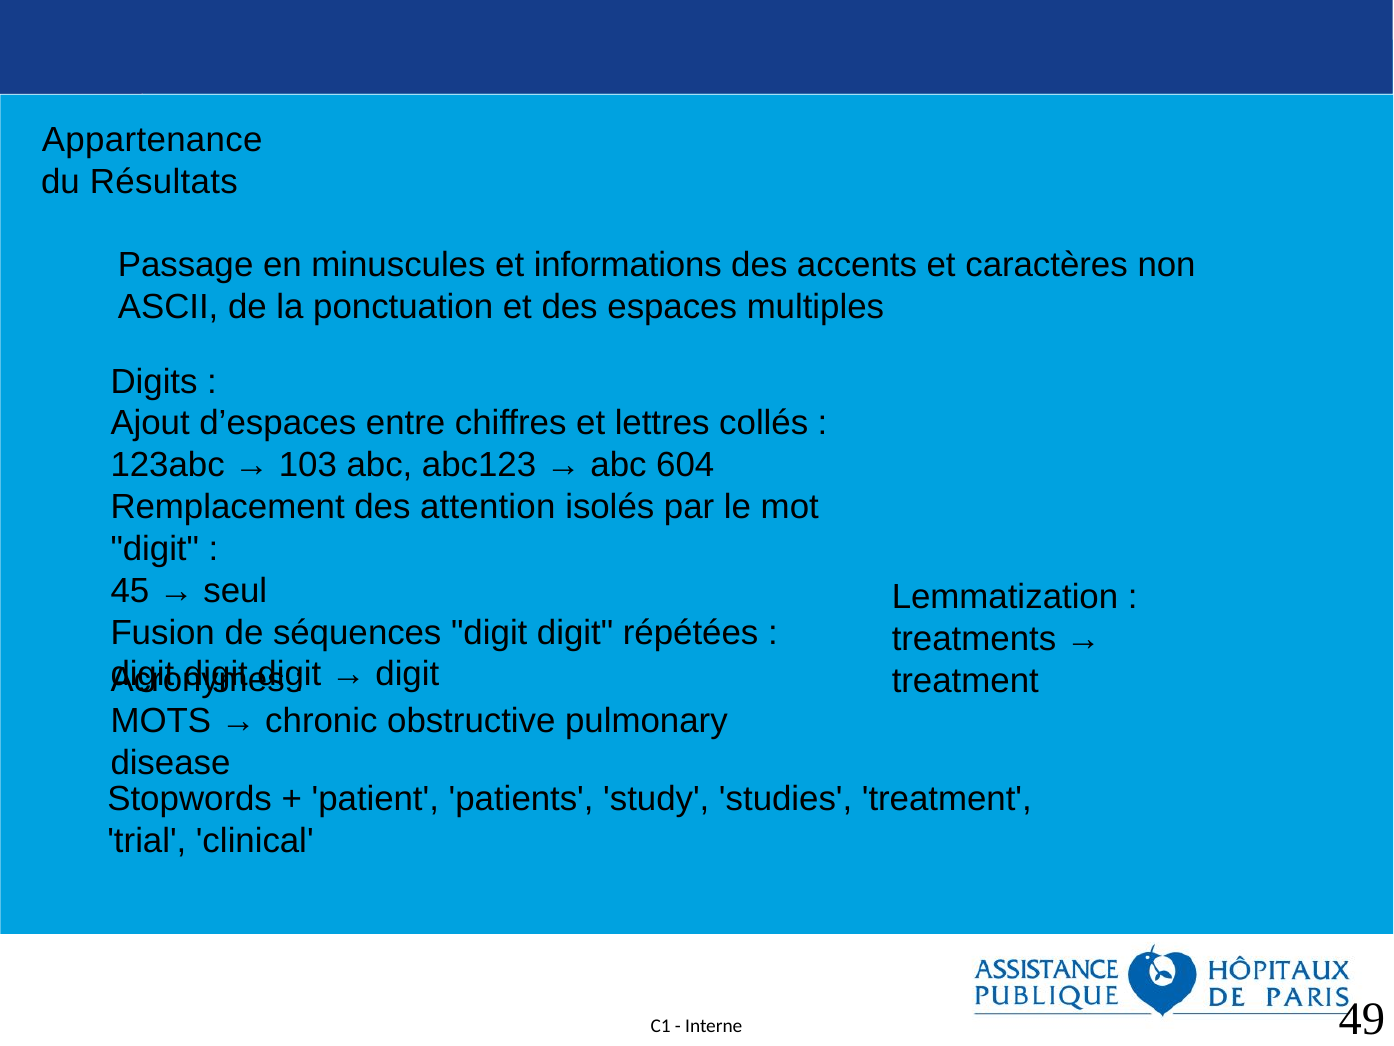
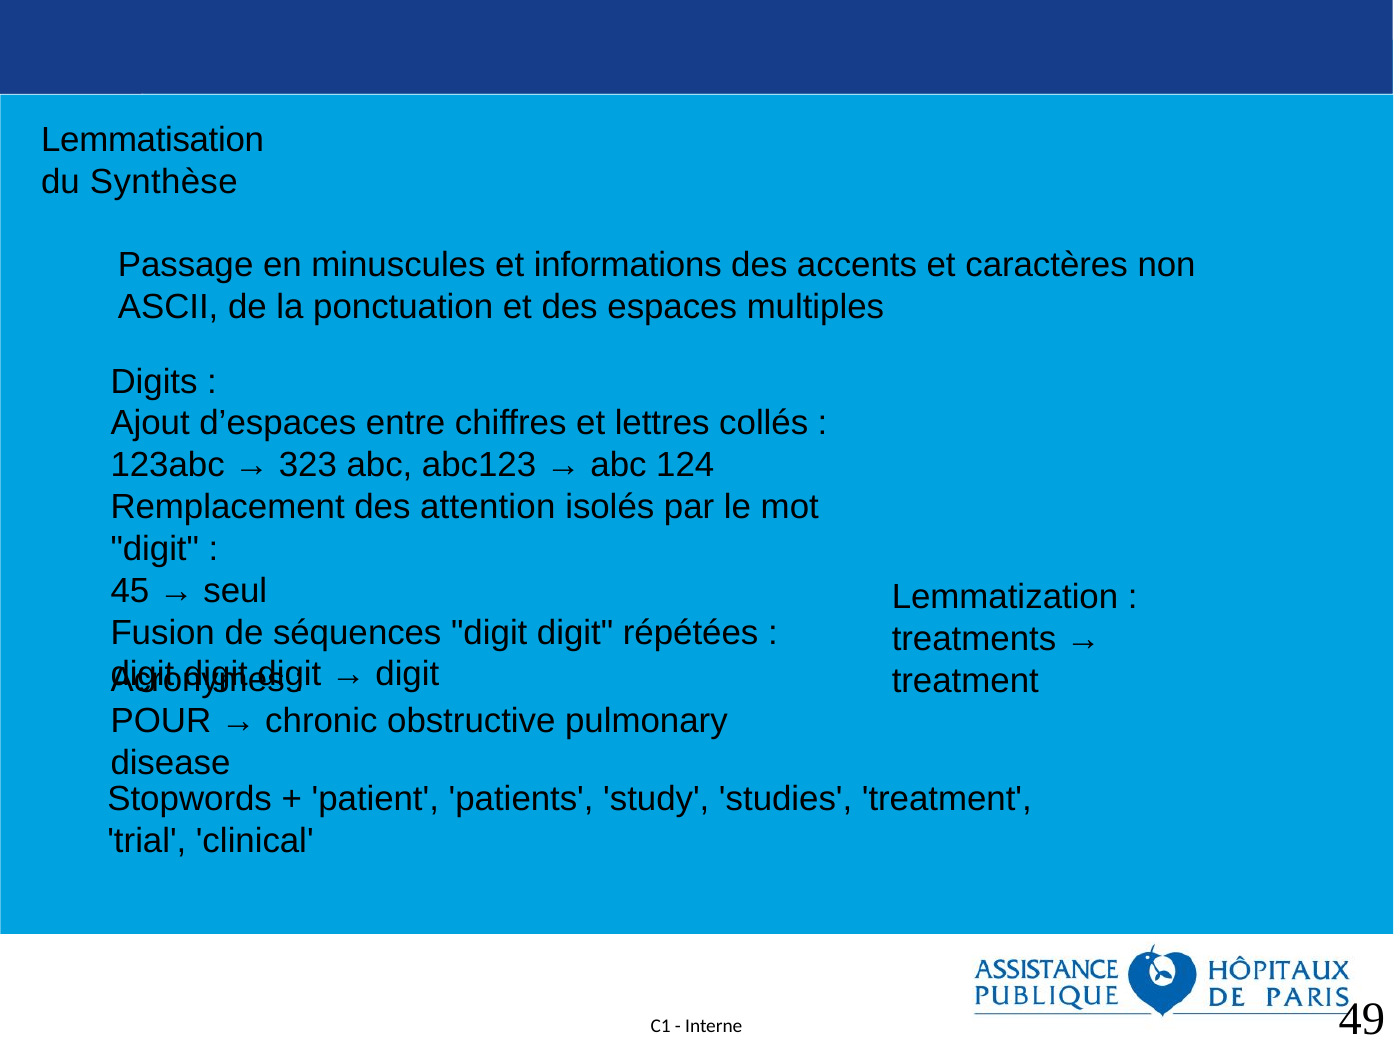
Appartenance: Appartenance -> Lemmatisation (153, 140)
Résultats: Résultats -> Synthèse (164, 182)
103: 103 -> 323 (308, 465)
604: 604 -> 124 (685, 465)
MOTS: MOTS -> POUR (161, 721)
